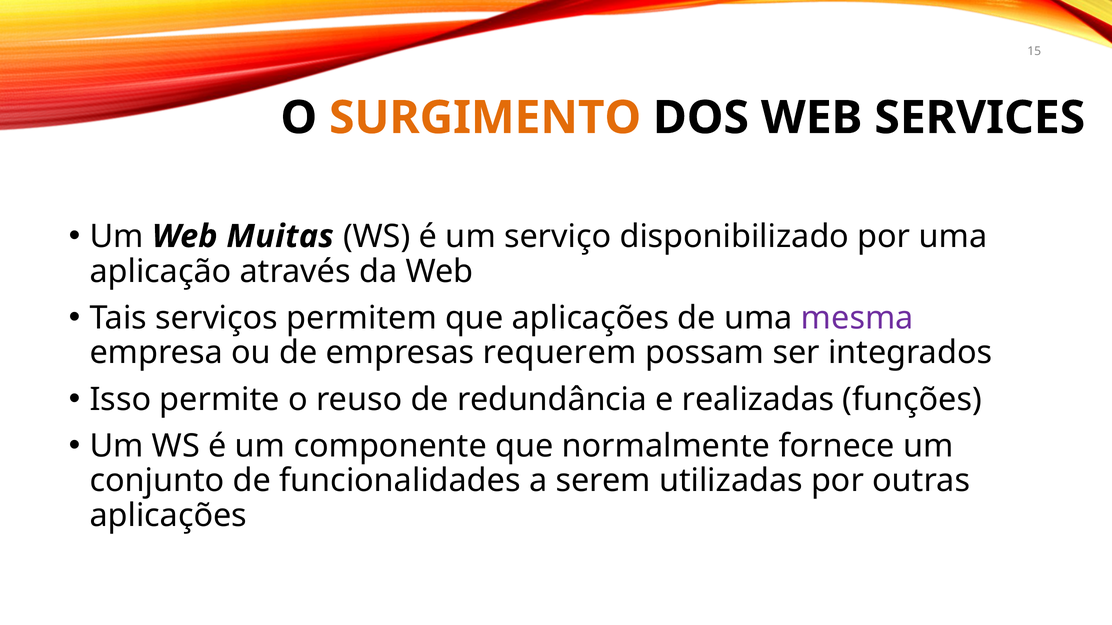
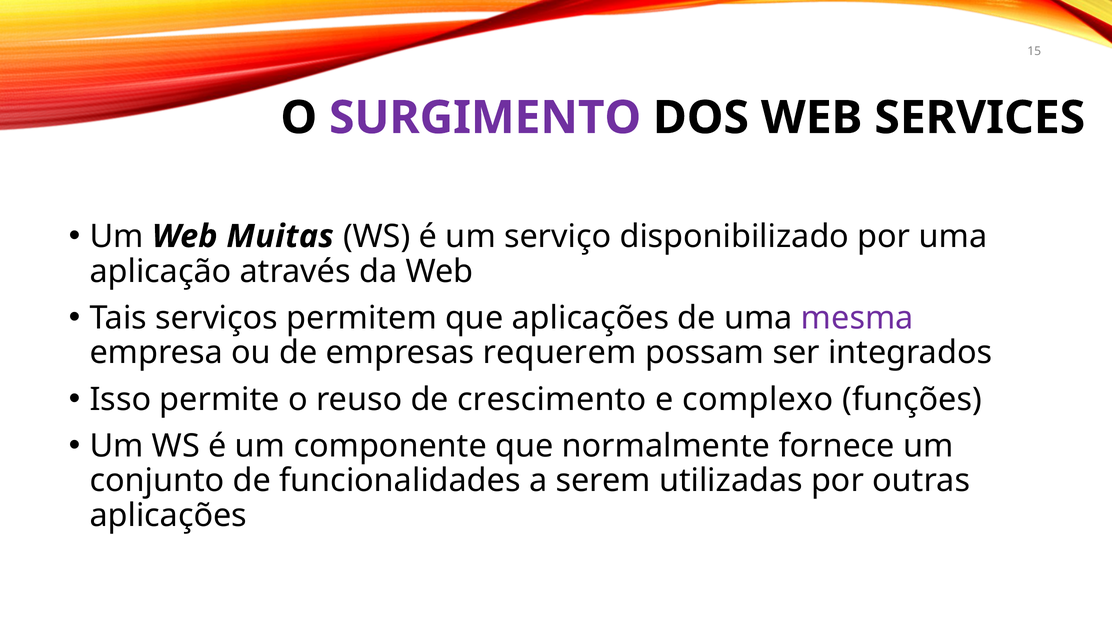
SURGIMENTO colour: orange -> purple (485, 118)
redundância: redundância -> crescimento (552, 400)
realizadas: realizadas -> complexo (758, 400)
